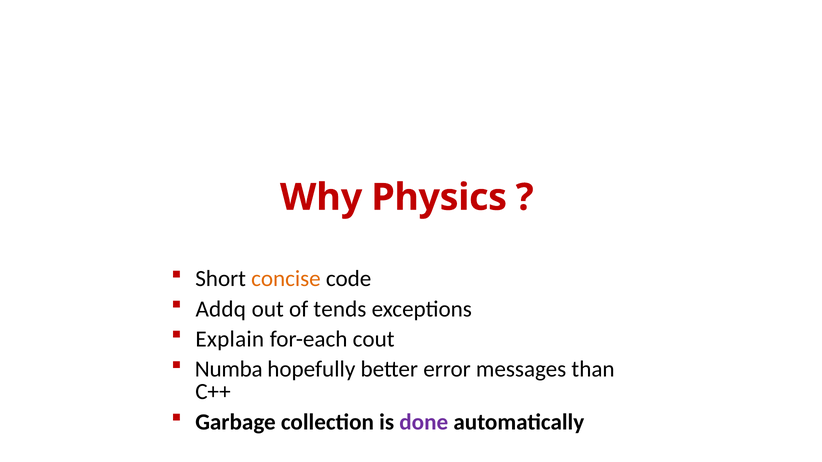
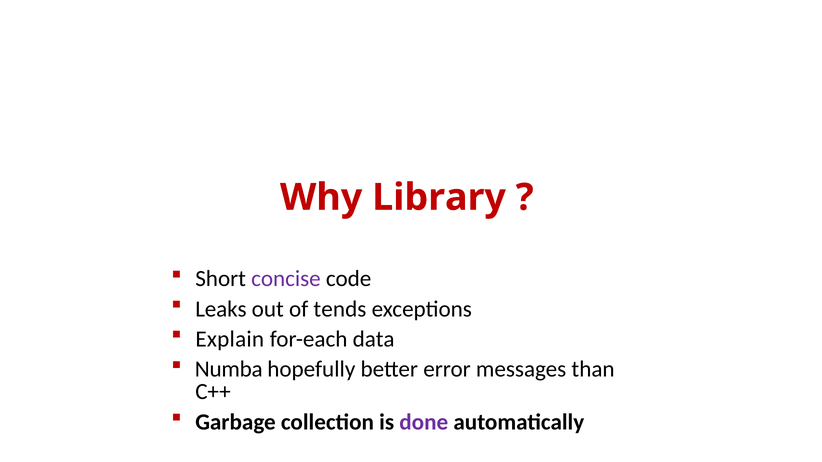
Physics: Physics -> Library (439, 198)
concise colour: orange -> purple (286, 279)
Addq: Addq -> Leaks (221, 309)
cout: cout -> data (374, 339)
